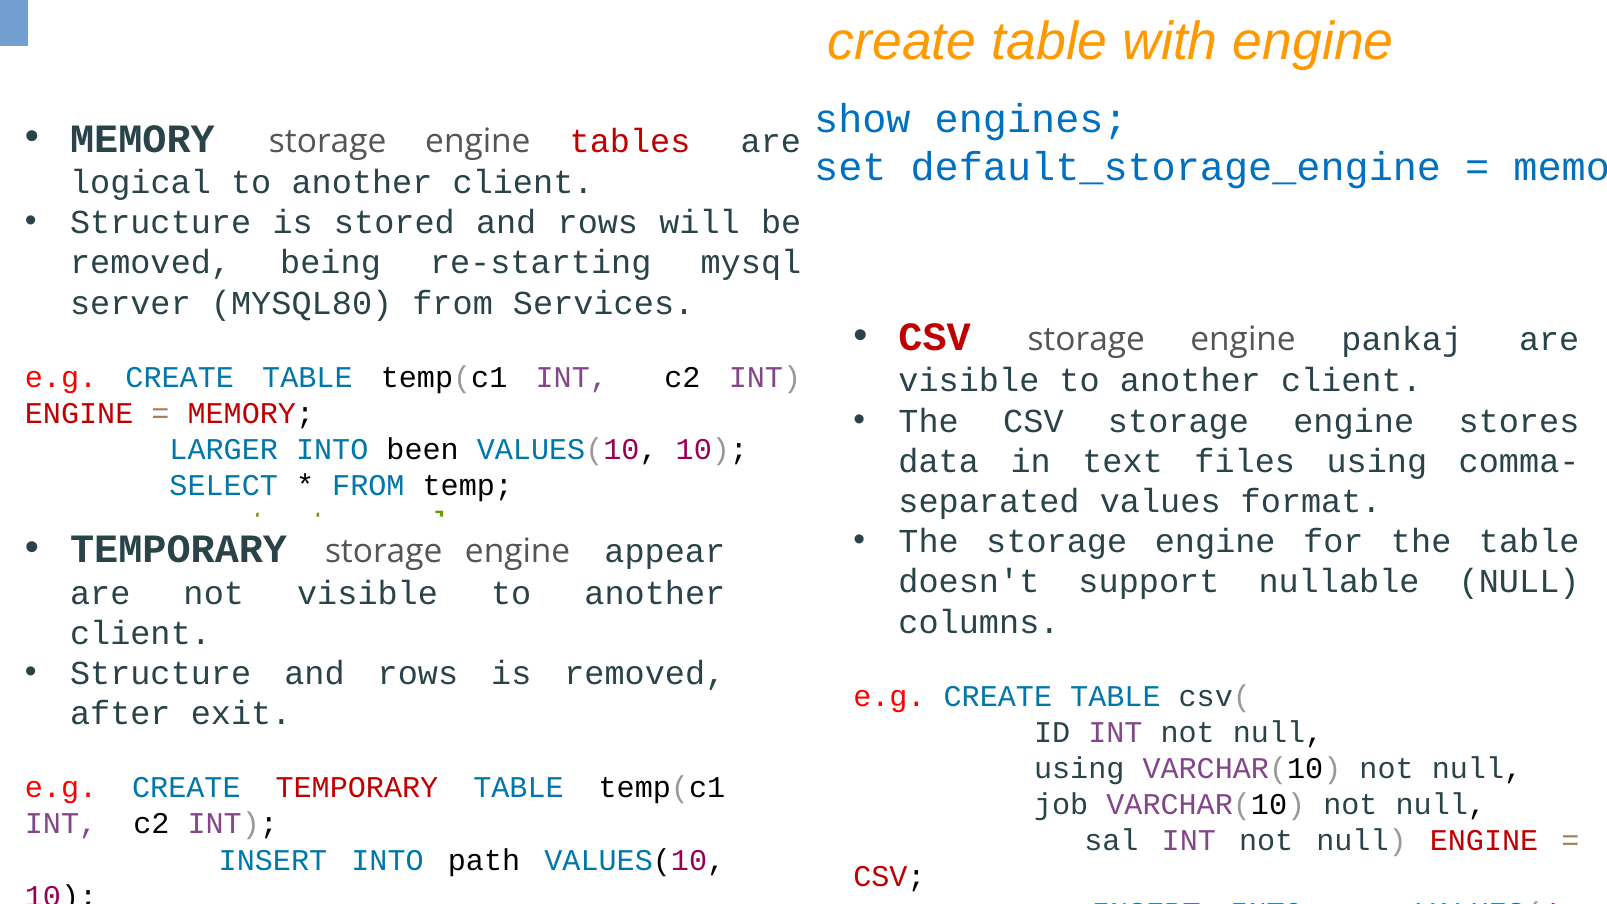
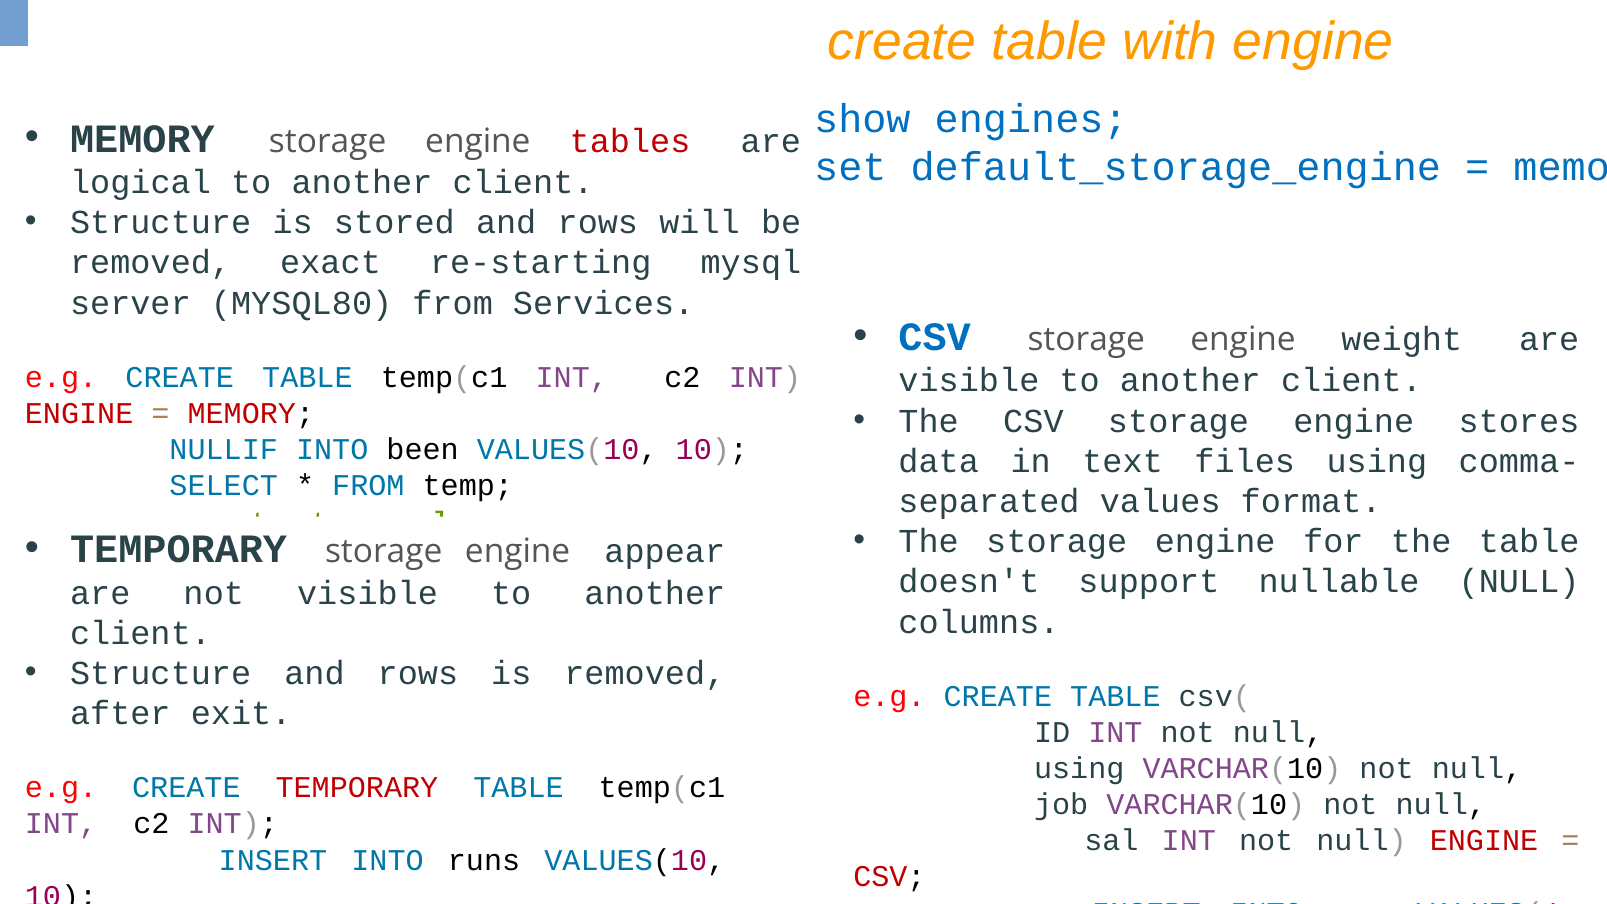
being: being -> exact (331, 263)
CSV colour: red -> blue (935, 337)
pankaj: pankaj -> weight (1402, 339)
LARGER: LARGER -> NULLIF (224, 449)
path: path -> runs (484, 860)
